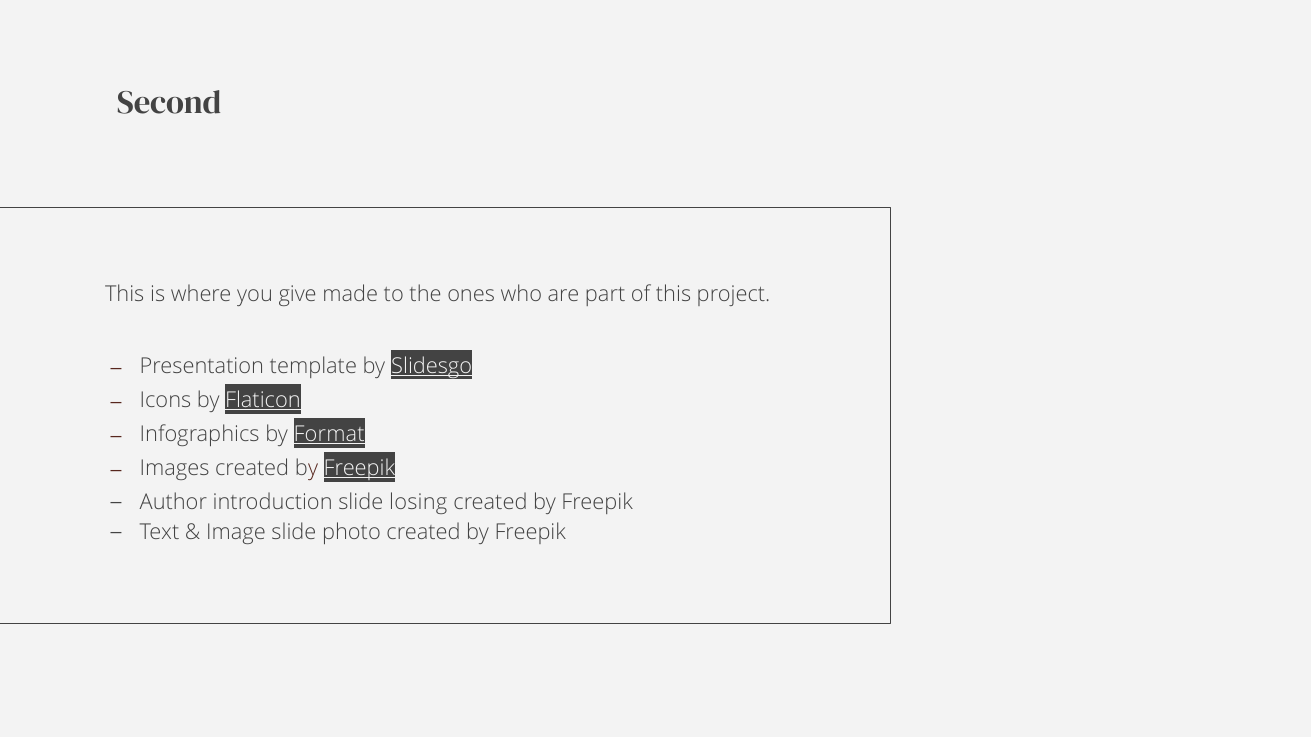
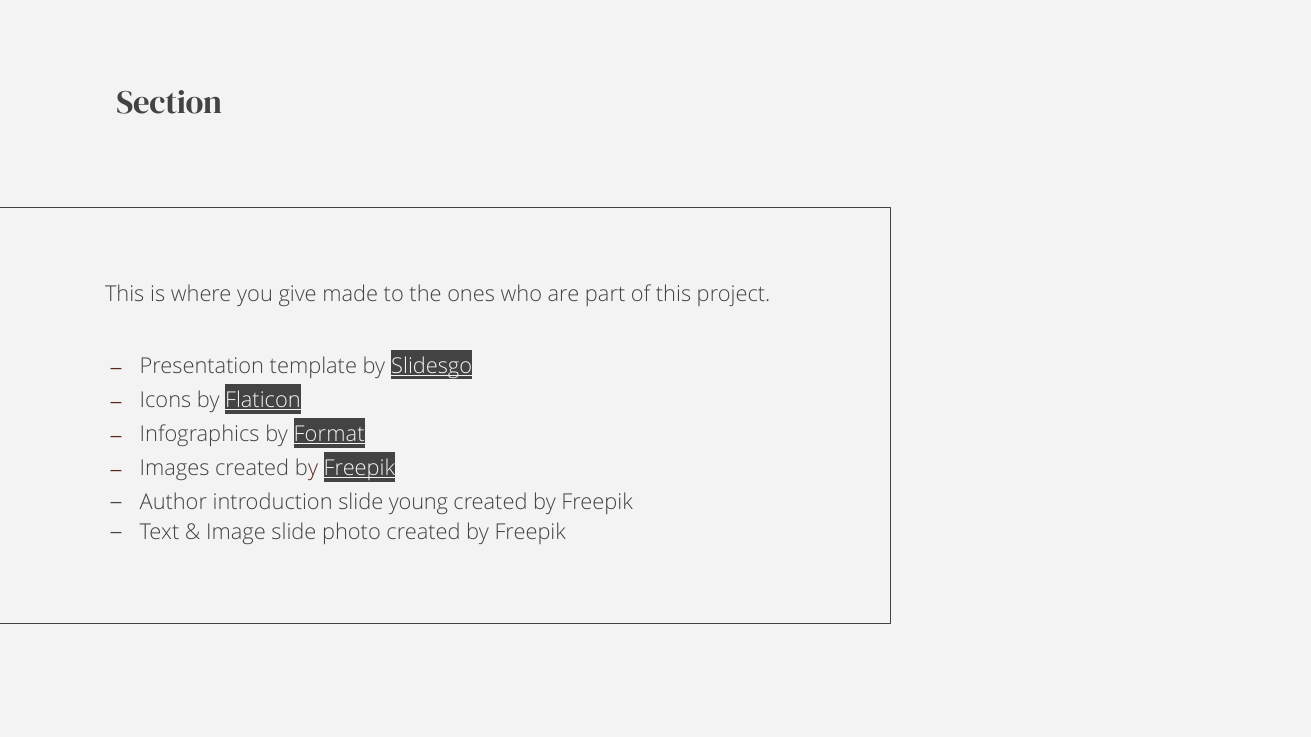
Second: Second -> Section (169, 103)
losing: losing -> young (418, 502)
